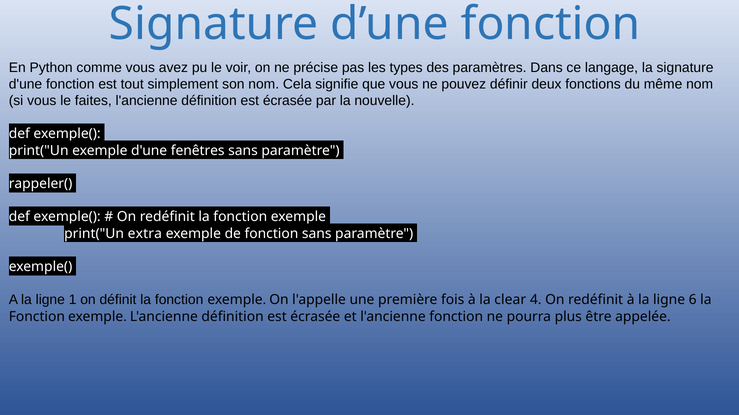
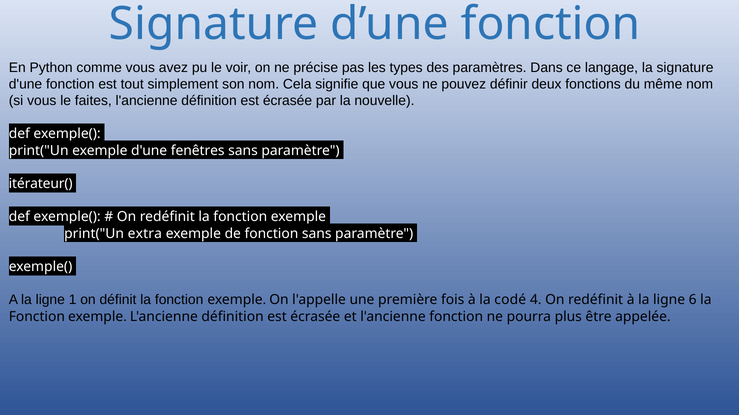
rappeler(: rappeler( -> itérateur( (41, 184)
clear: clear -> codé (510, 300)
